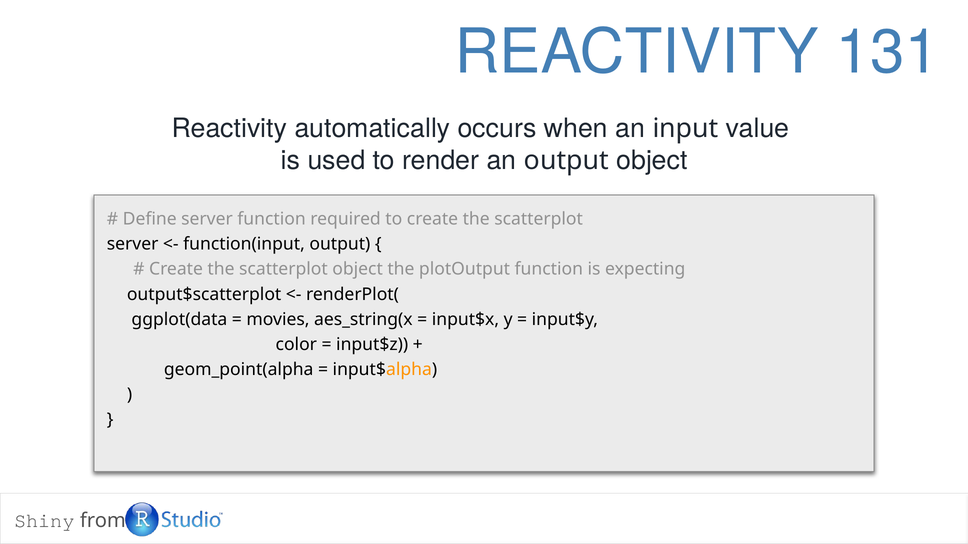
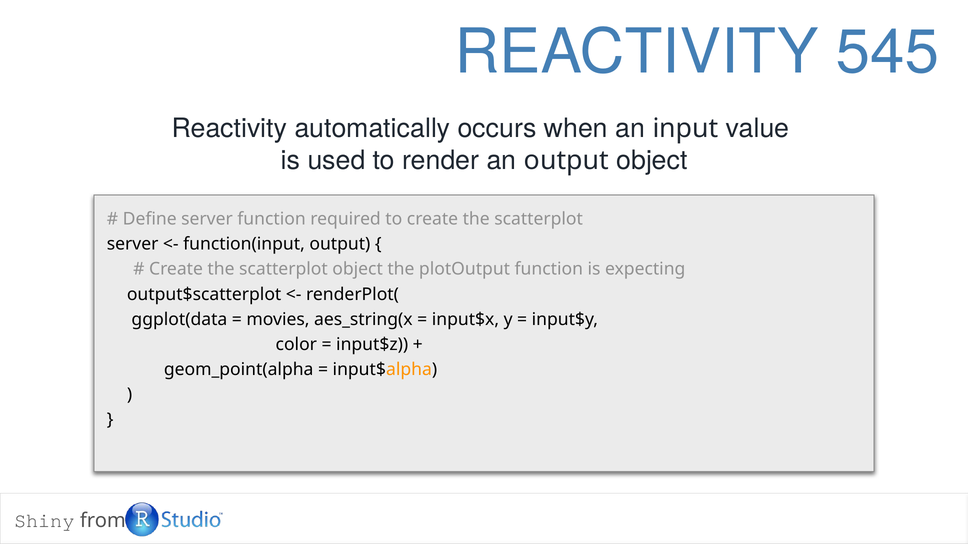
131: 131 -> 545 (888, 52)
